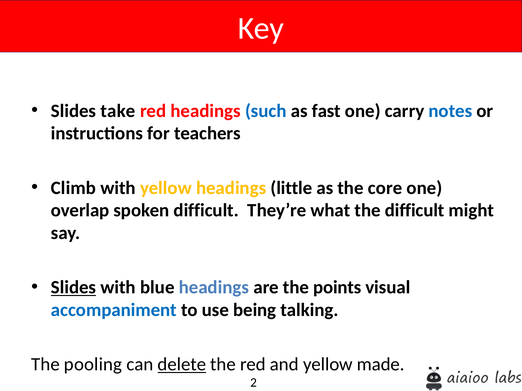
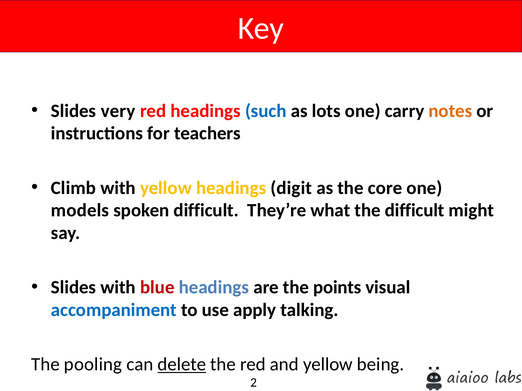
take: take -> very (118, 111)
fast: fast -> lots (326, 111)
notes colour: blue -> orange (450, 111)
little: little -> digit (291, 188)
overlap: overlap -> models (80, 211)
Slides underline: present -> none (74, 288)
blue colour: black -> red (157, 288)
being: being -> apply (255, 310)
made: made -> being (381, 365)
